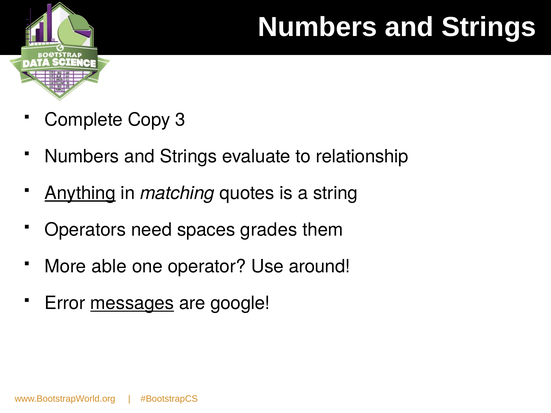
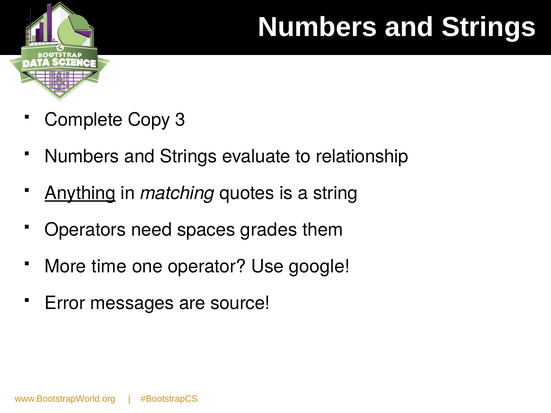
able: able -> time (109, 267)
around: around -> google (319, 267)
messages underline: present -> none (132, 303)
google: google -> source (240, 303)
